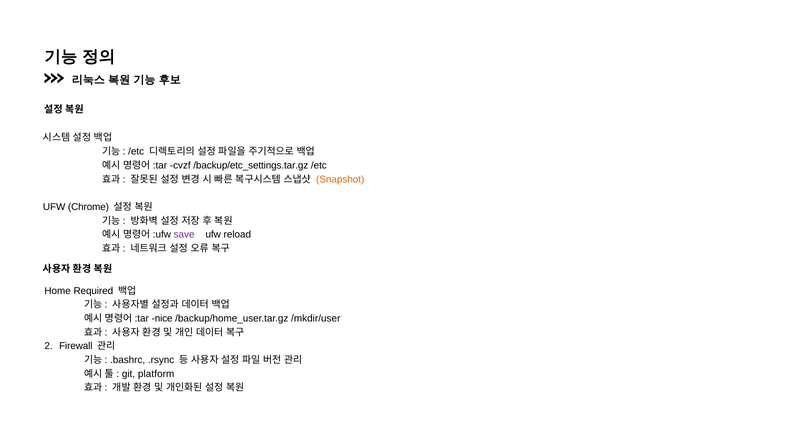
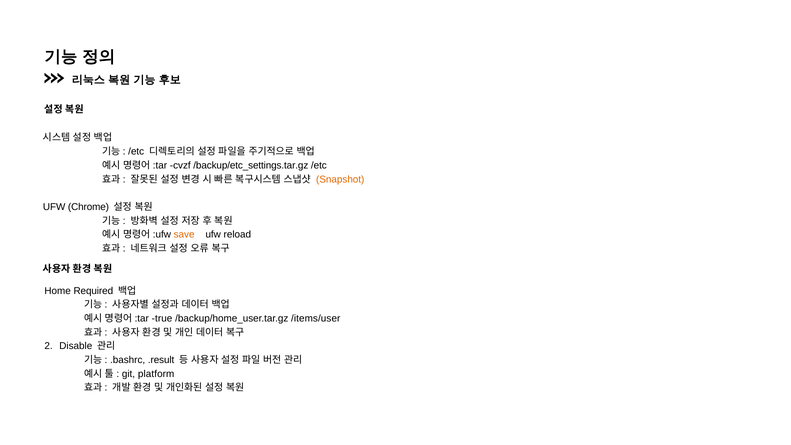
save colour: purple -> orange (184, 235)
nice: nice -> true (162, 318)
/mkdir/user: /mkdir/user -> /items/user (316, 318)
Firewall: Firewall -> Disable (76, 346)
.rsync: .rsync -> .result (161, 360)
